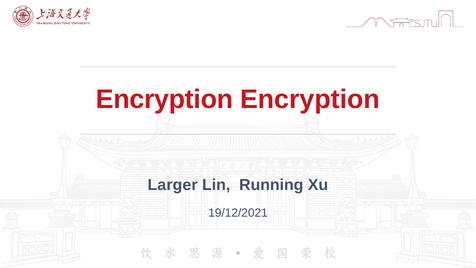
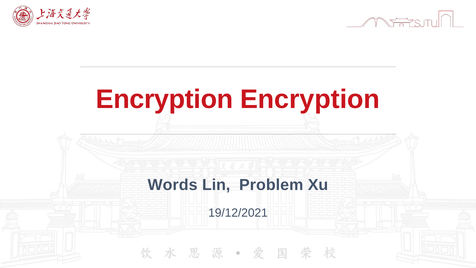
Larger: Larger -> Words (173, 185)
Running: Running -> Problem (271, 185)
